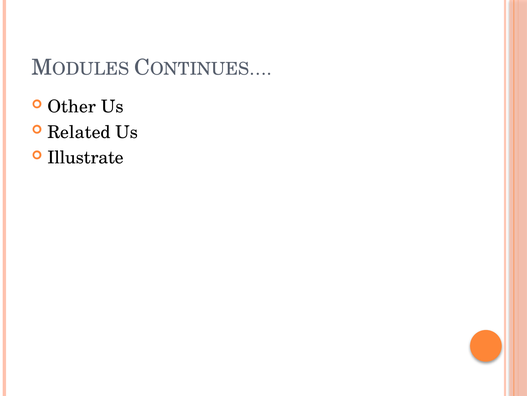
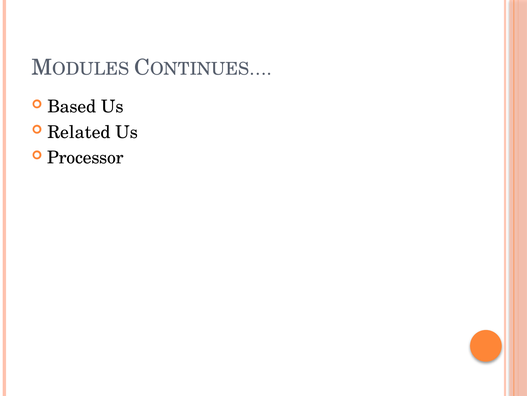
Other: Other -> Based (72, 107)
Illustrate: Illustrate -> Processor (85, 158)
